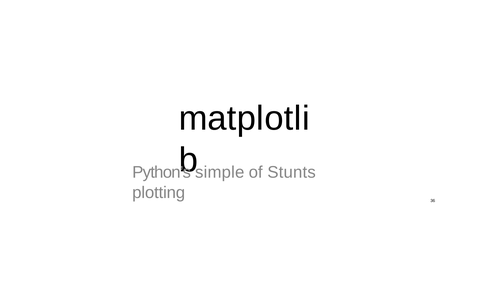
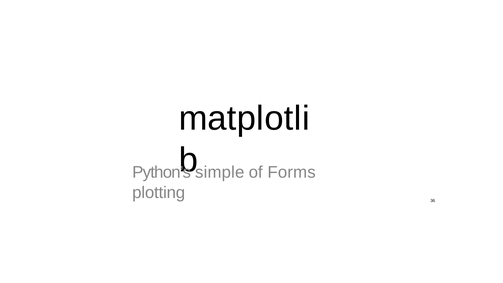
Stunts: Stunts -> Forms (292, 172)
